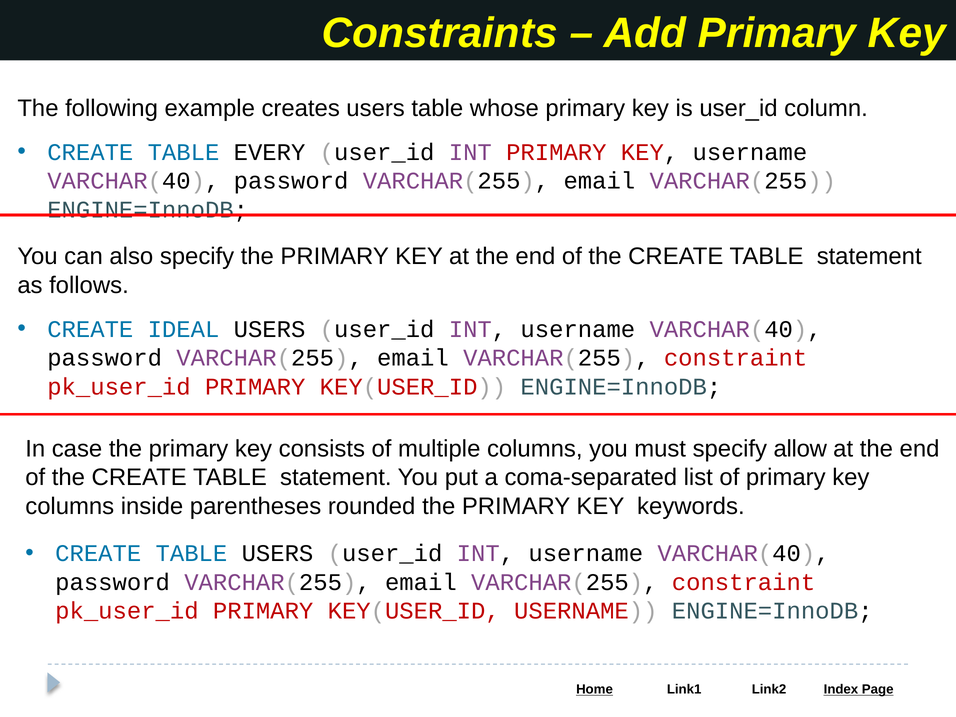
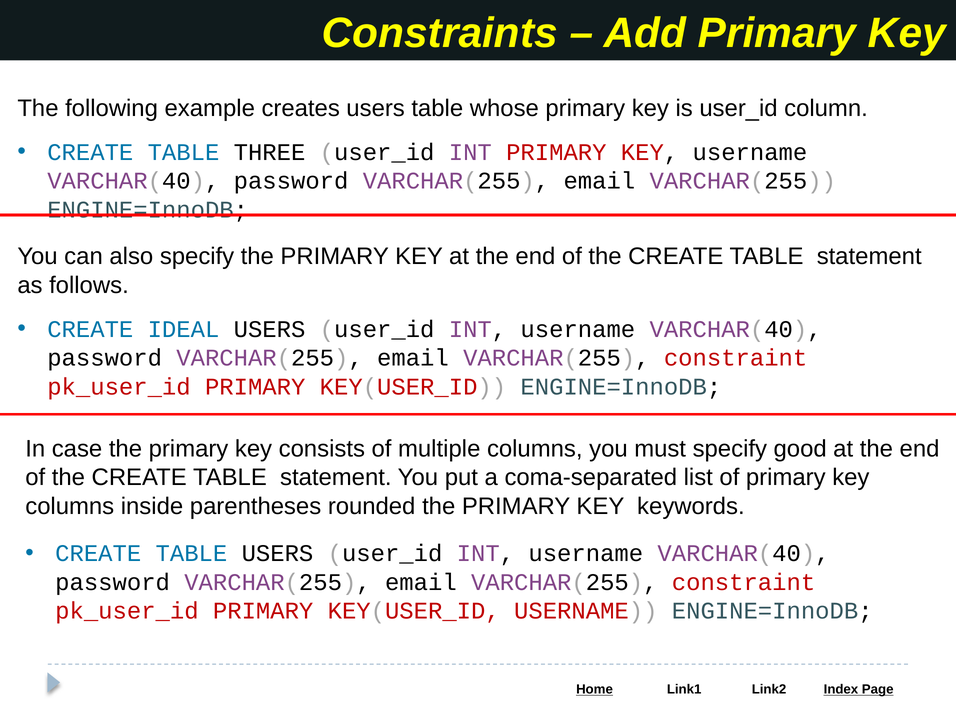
EVERY: EVERY -> THREE (270, 152)
allow: allow -> good (800, 449)
